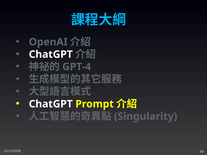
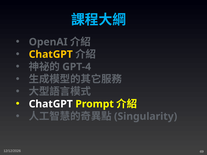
ChatGPT colour: white -> yellow (51, 54)
